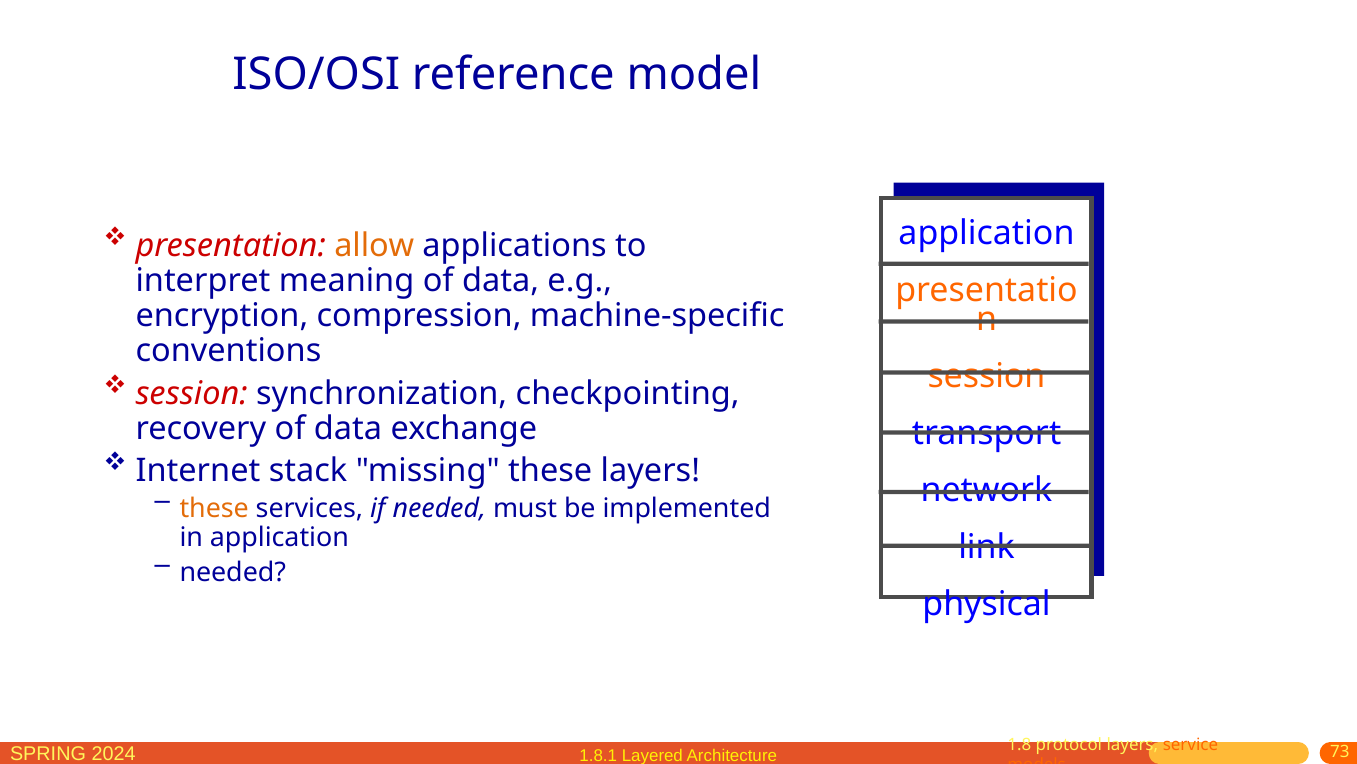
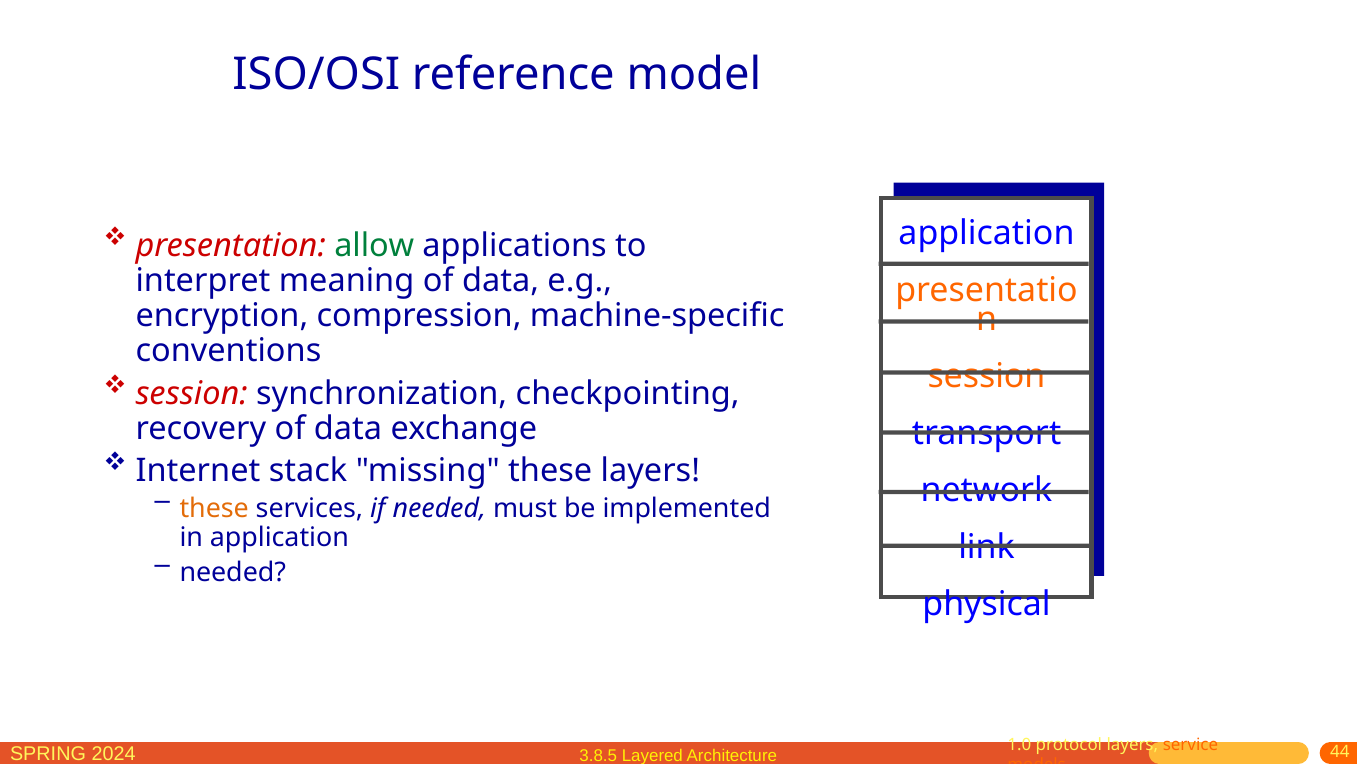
allow colour: orange -> green (374, 245)
1.8: 1.8 -> 1.0 (1019, 744)
73: 73 -> 44 (1340, 751)
1.8.1: 1.8.1 -> 3.8.5 (598, 755)
